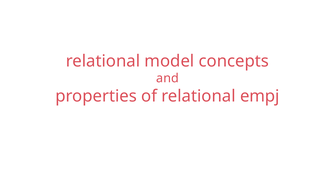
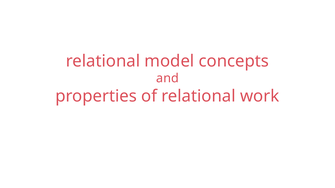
empj: empj -> work (260, 96)
